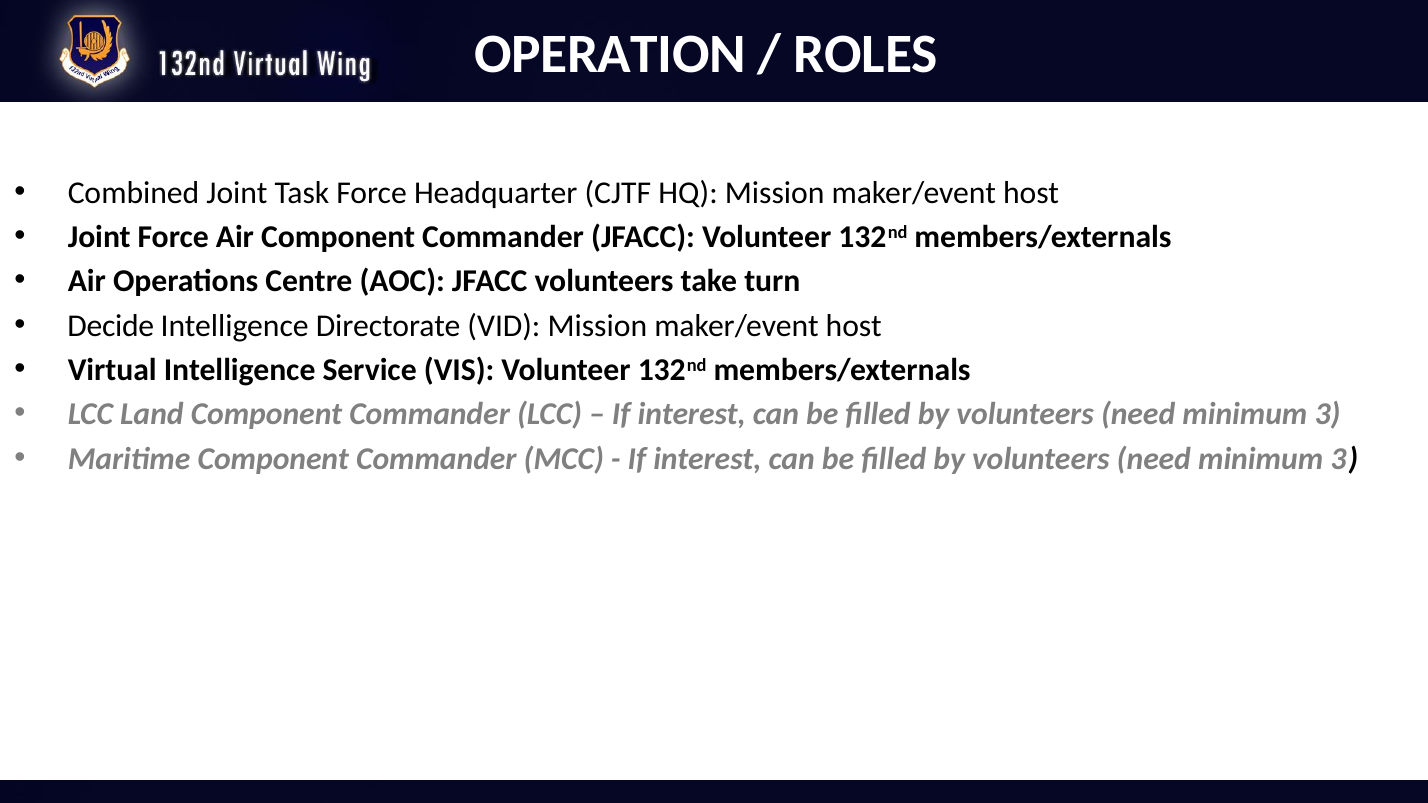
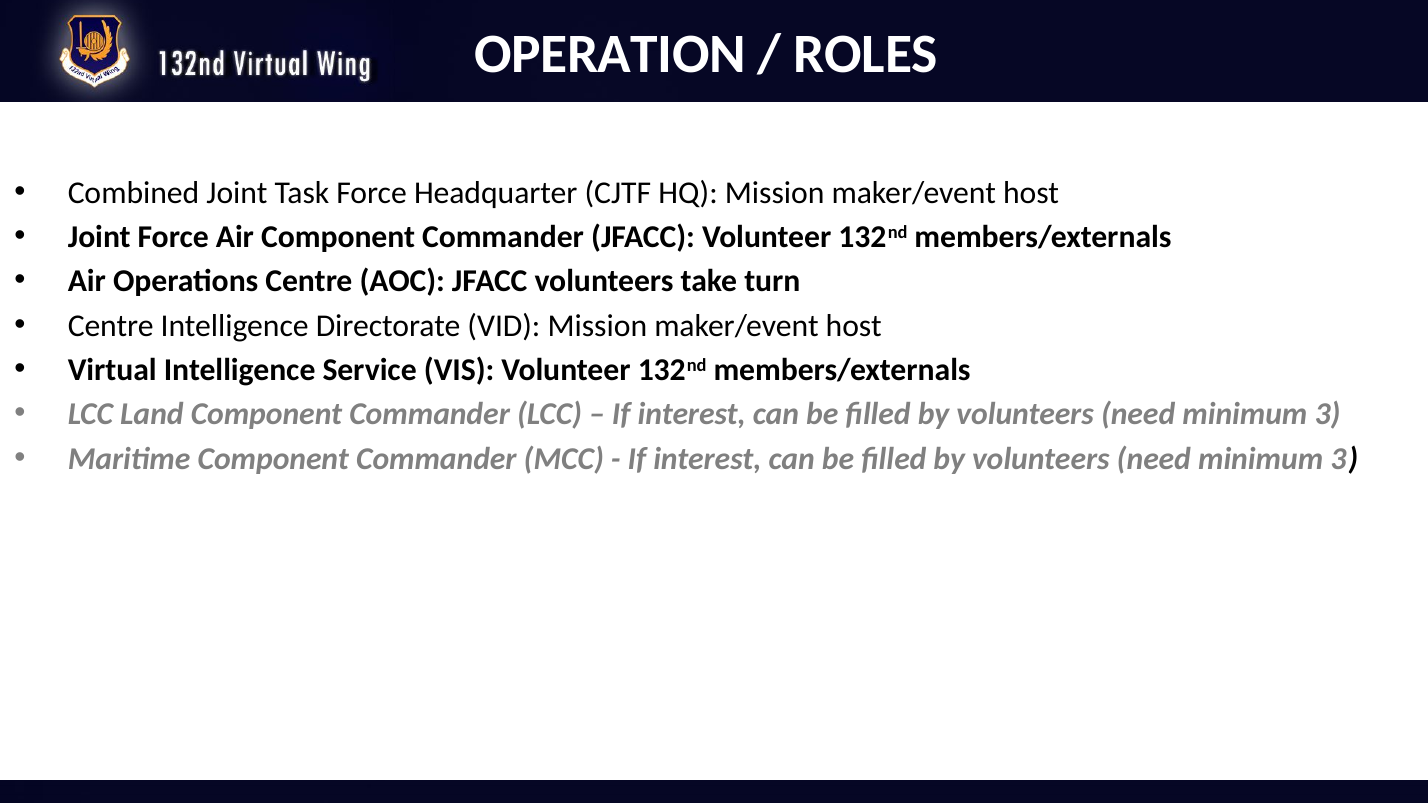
Decide: Decide -> Centre (111, 326)
